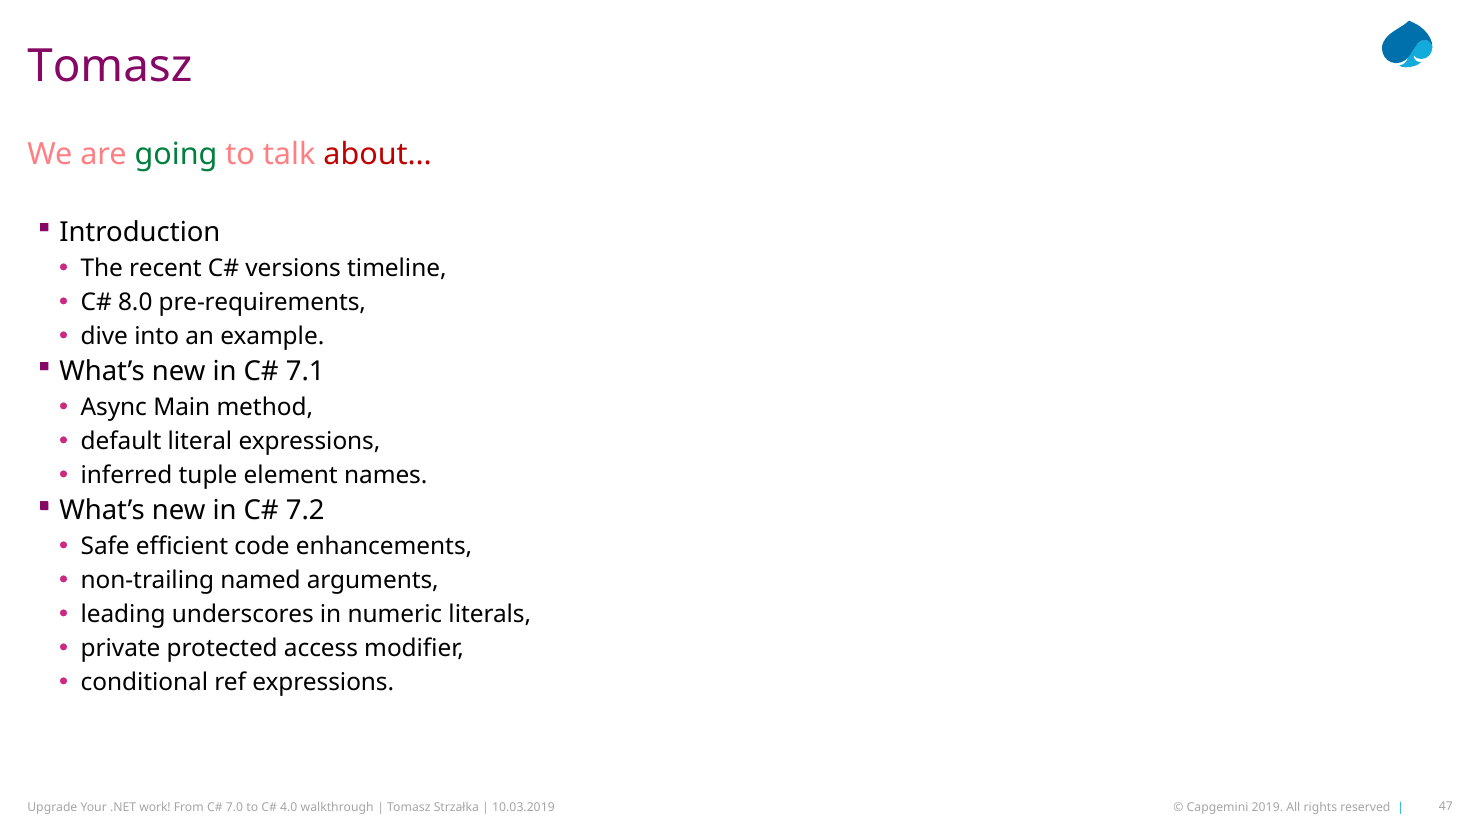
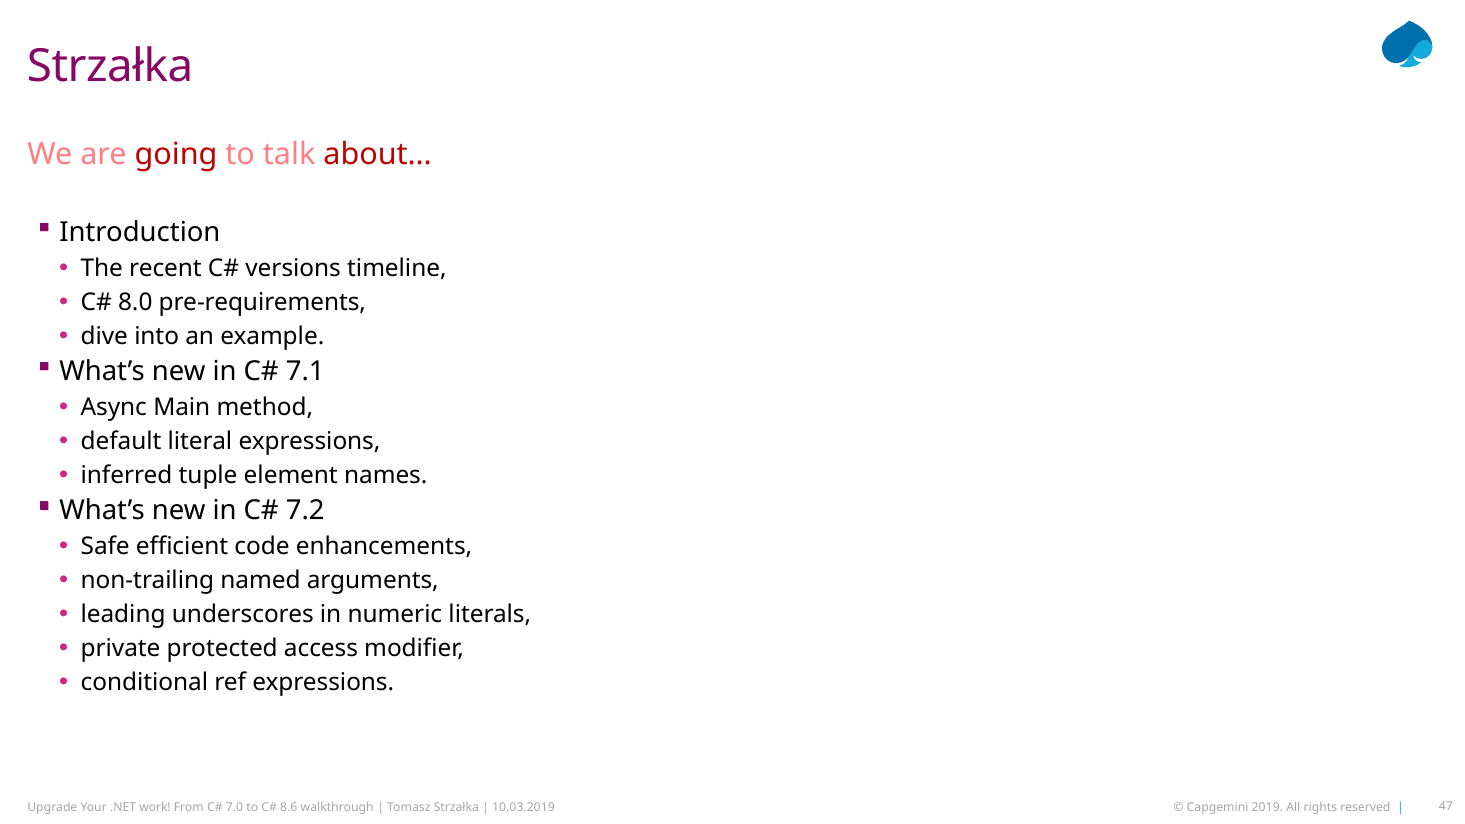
Tomasz: Tomasz -> Strzałka (110, 66)
going colour: green -> red (176, 154)
4.0: 4.0 -> 8.6 (289, 807)
